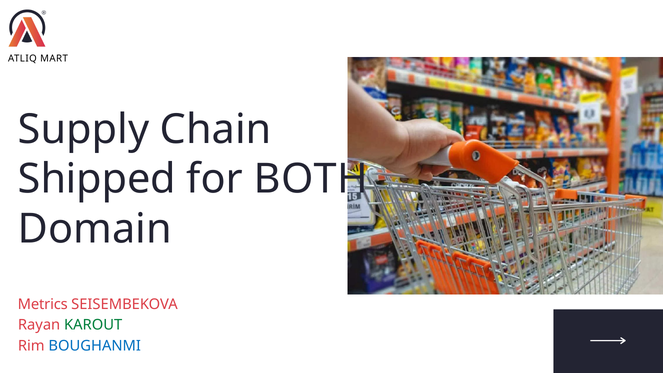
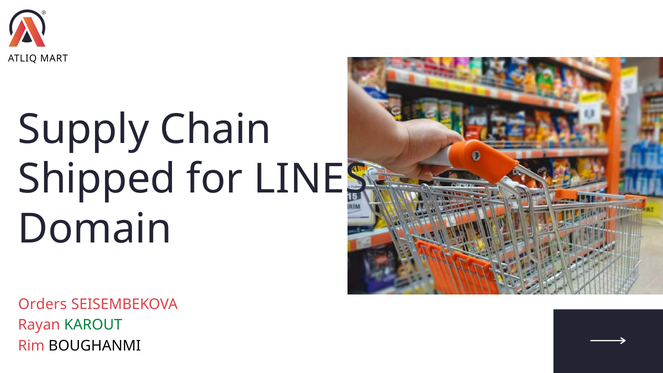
BOTH: BOTH -> LINES (311, 179)
Metrics: Metrics -> Orders (43, 304)
BOUGHANMI colour: blue -> black (95, 346)
